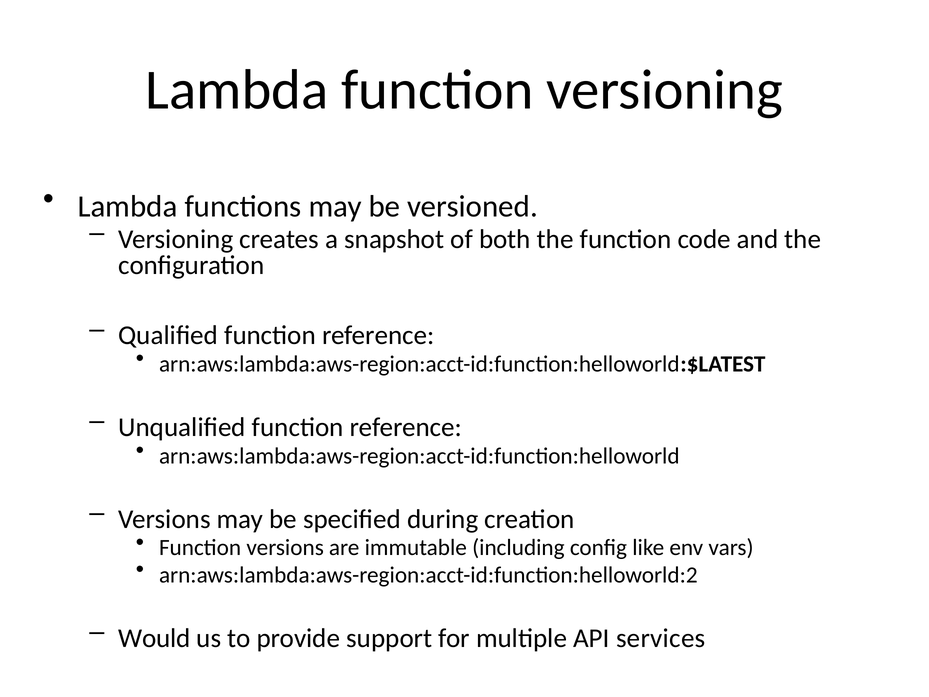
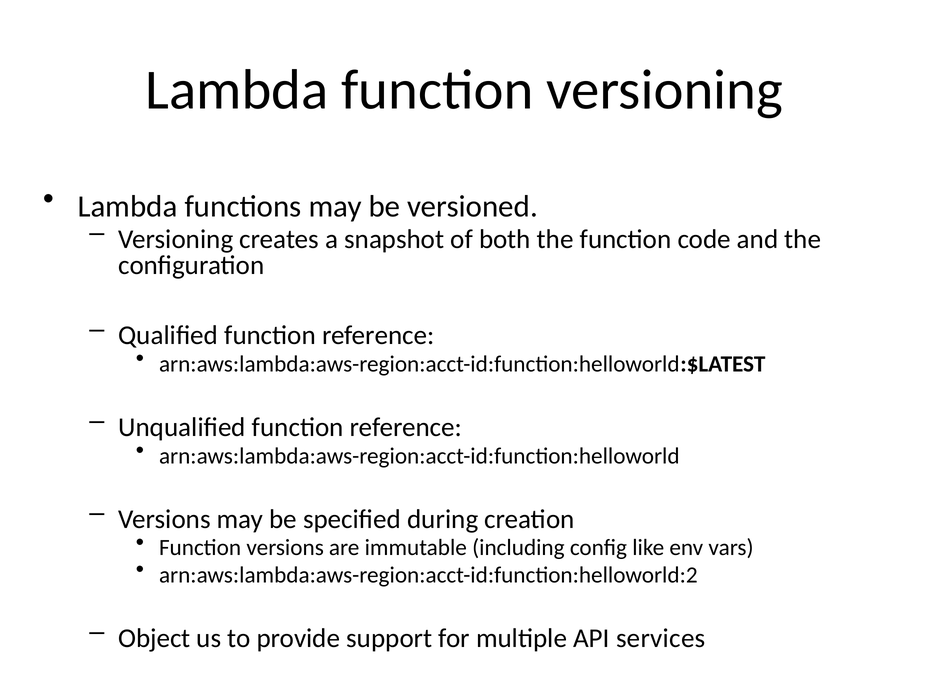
Would: Would -> Object (154, 638)
